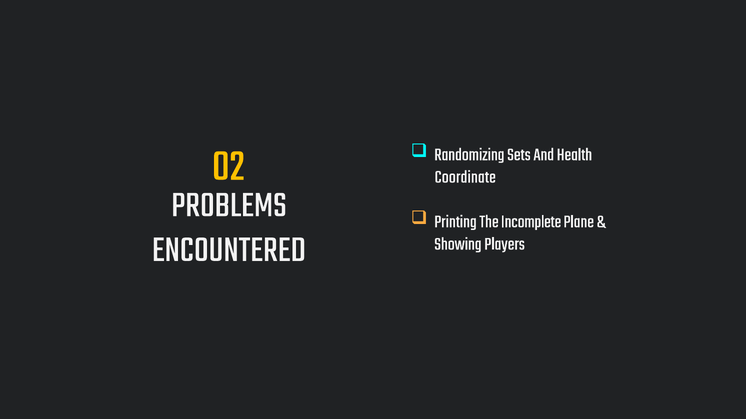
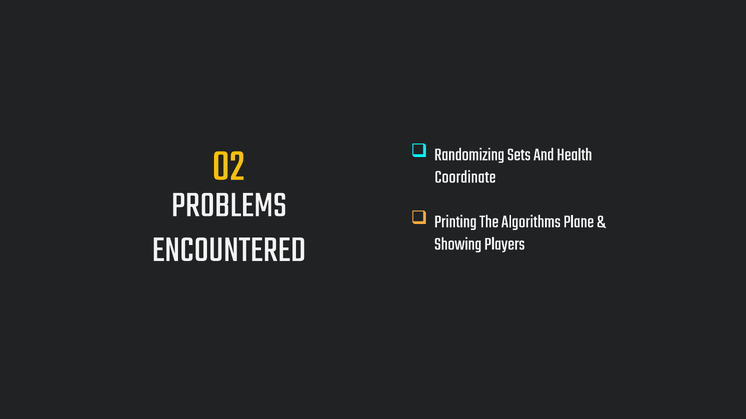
Incomplete: Incomplete -> Algorithms (531, 222)
